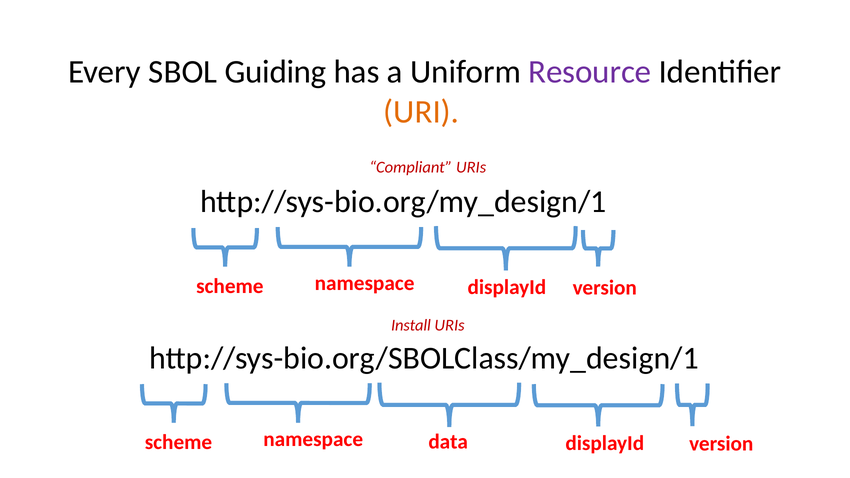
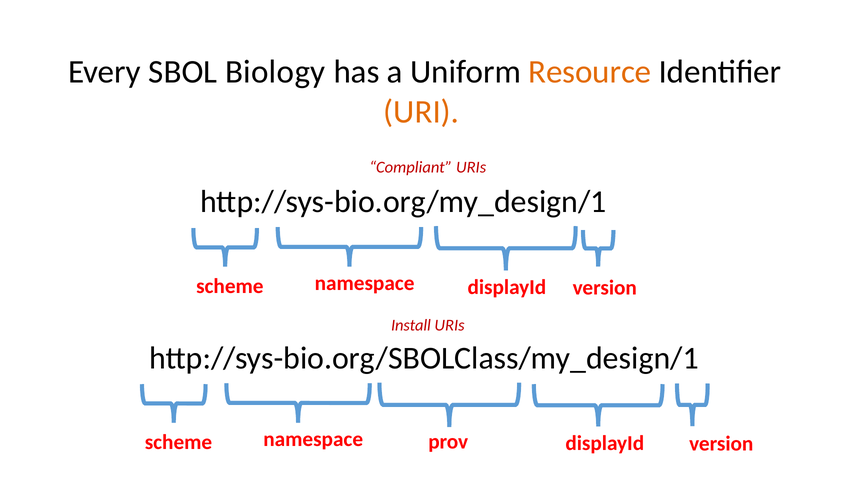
Guiding: Guiding -> Biology (275, 72)
Resource colour: purple -> orange (590, 72)
data: data -> prov (448, 442)
